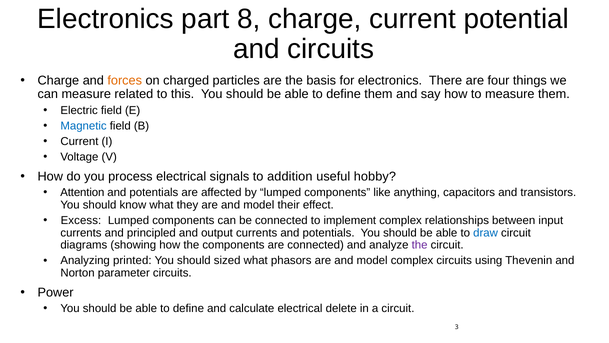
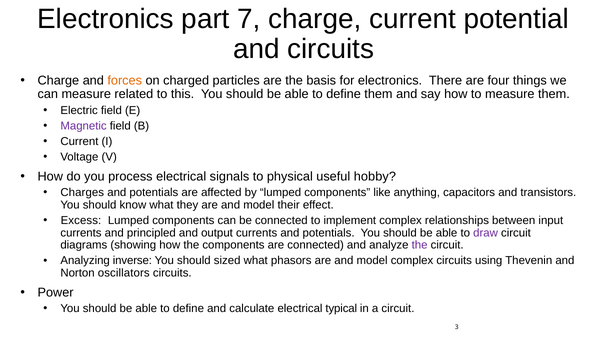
8: 8 -> 7 (249, 19)
Magnetic colour: blue -> purple (84, 126)
addition: addition -> physical (290, 176)
Attention: Attention -> Charges (82, 192)
draw colour: blue -> purple (486, 233)
printed: printed -> inverse (132, 260)
parameter: parameter -> oscillators (124, 273)
delete: delete -> typical (341, 308)
